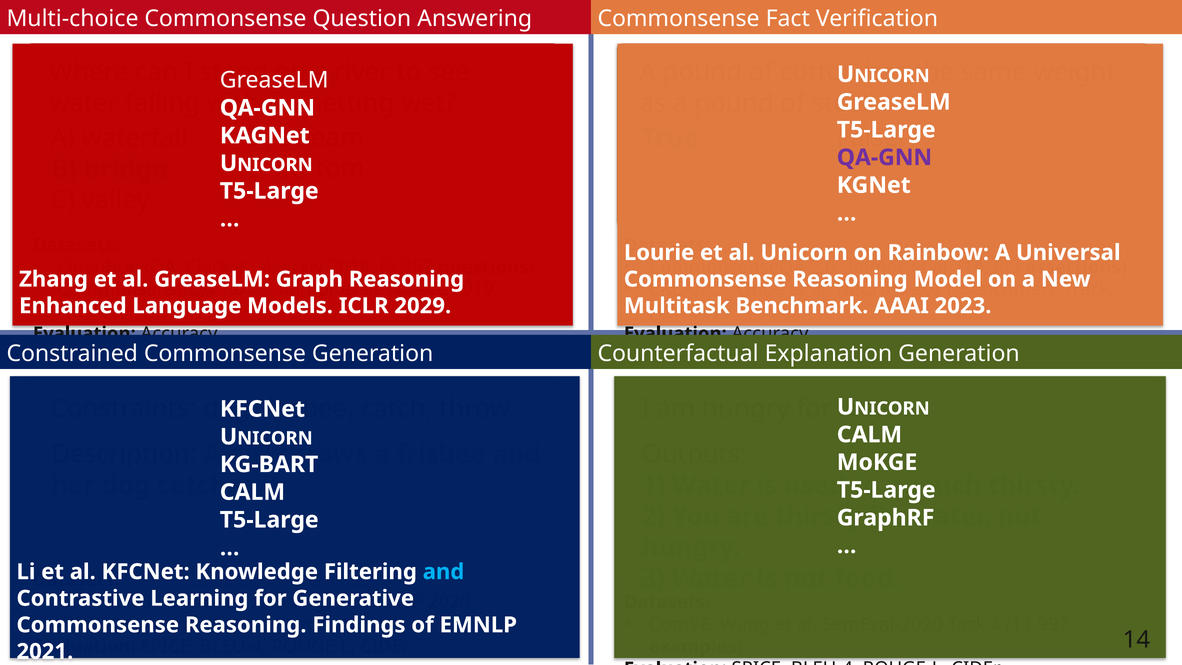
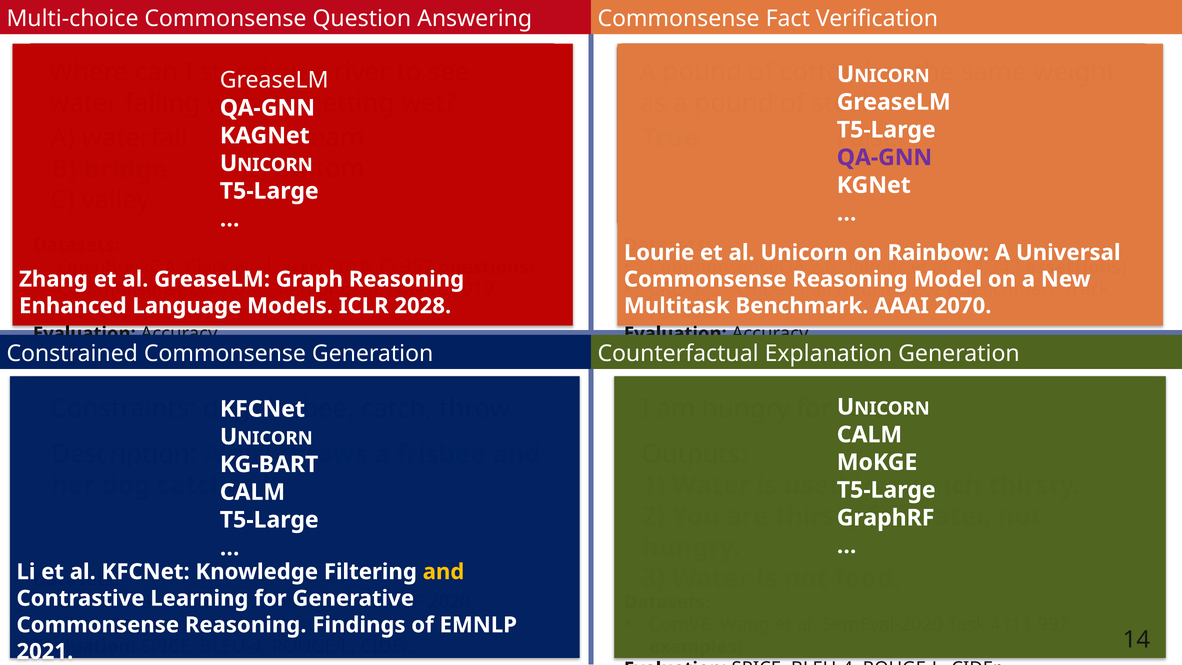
2029: 2029 -> 2028 (423, 306)
2023: 2023 -> 2070 (963, 306)
and colour: light blue -> yellow (444, 572)
